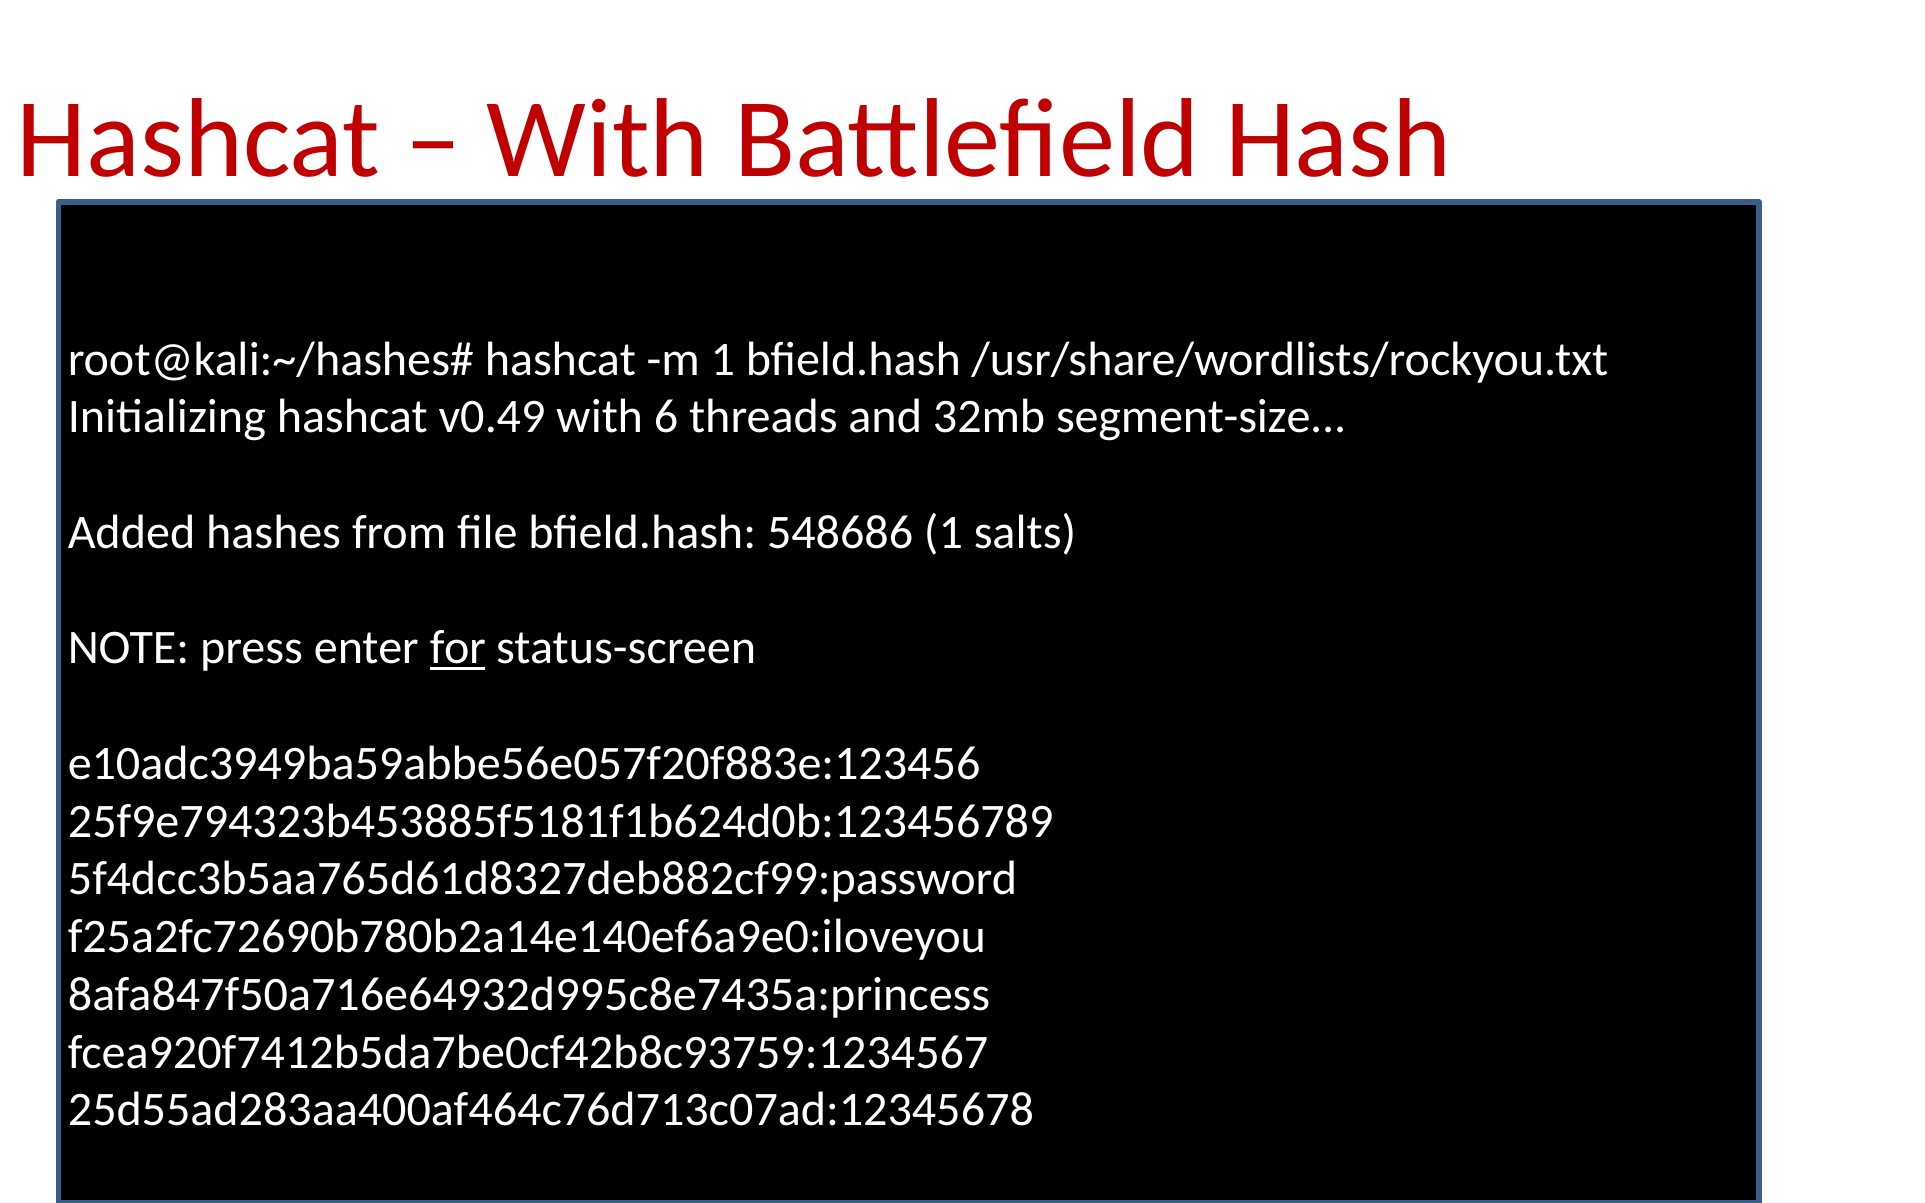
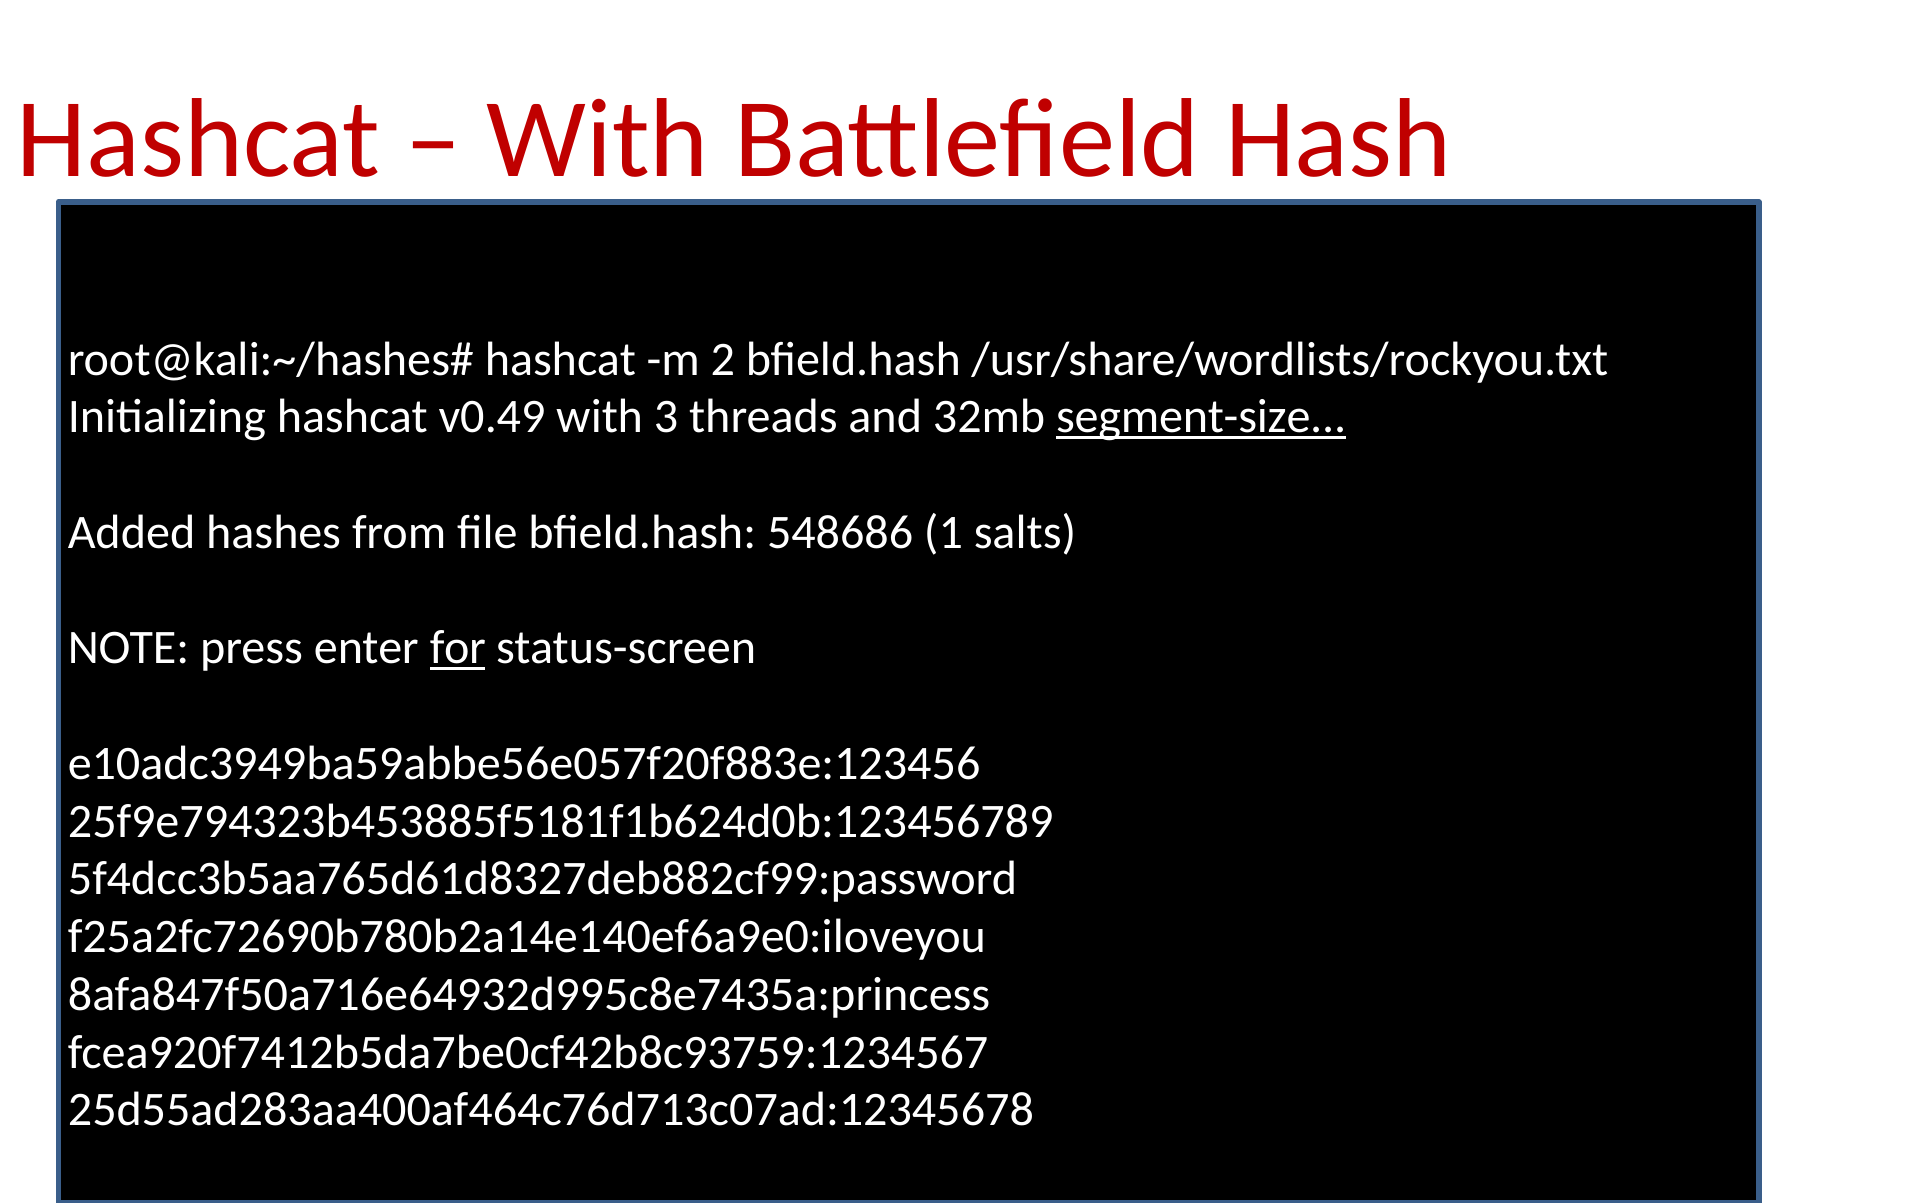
m 1: 1 -> 2 (723, 359)
6: 6 -> 3 (666, 417)
segment-size underline: none -> present (1201, 417)
